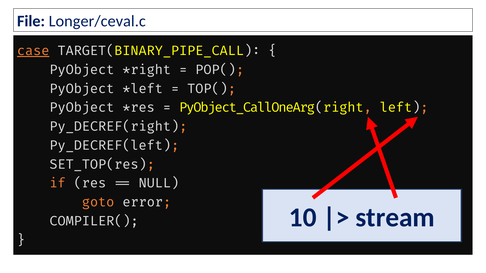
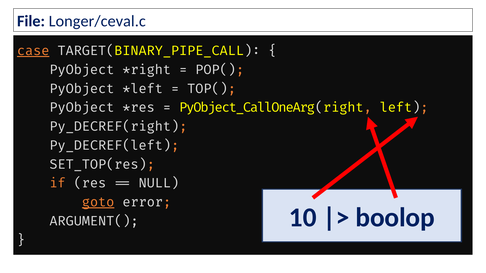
goto underline: none -> present (98, 202)
stream: stream -> boolop (395, 218)
COMPILER(: COMPILER( -> ARGUMENT( (94, 221)
